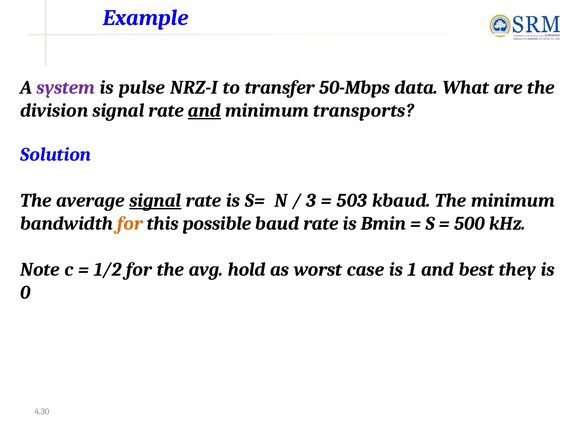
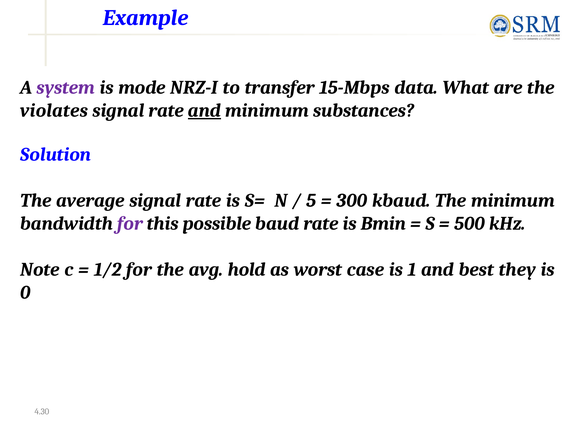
pulse: pulse -> mode (142, 88)
50-Mbps: 50-Mbps -> 15-Mbps (355, 88)
division: division -> violates (54, 111)
transports: transports -> substances (364, 111)
signal underline: present -> none (155, 201)
3: 3 -> 5 (311, 201)
503: 503 -> 300 (352, 201)
for colour: orange -> purple (130, 224)
